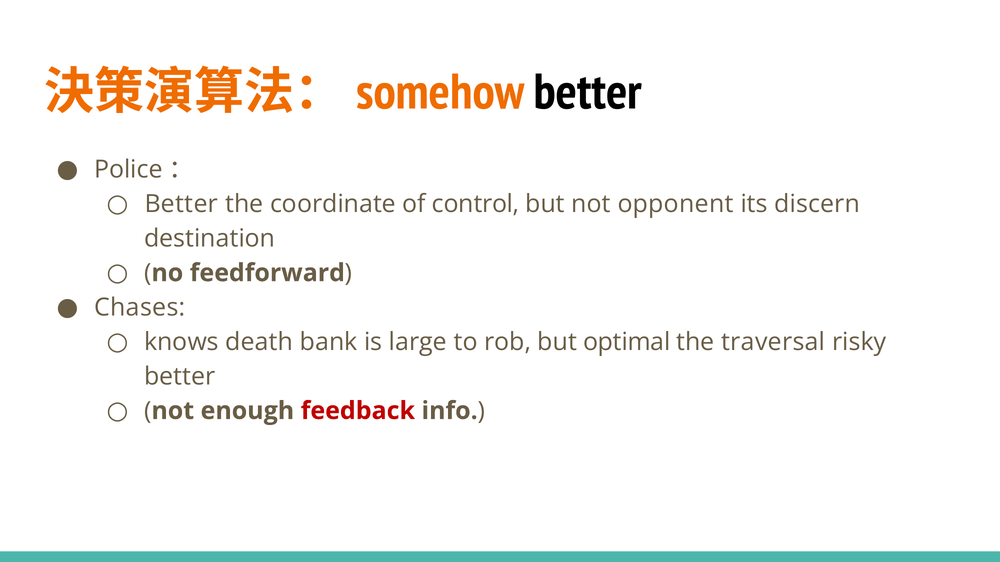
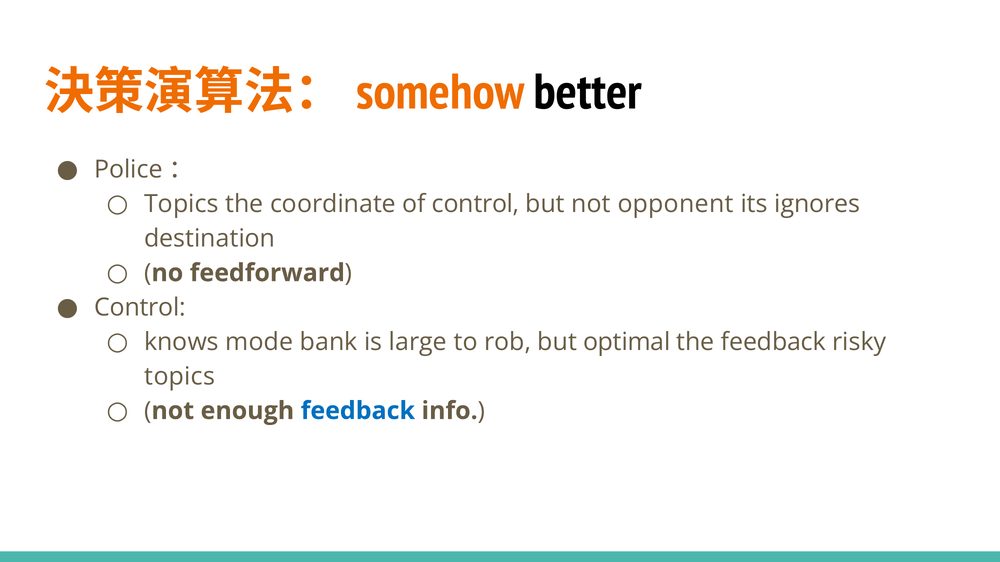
Better: Better -> Topics (181, 204)
discern: discern -> ignores (817, 204)
Chases: Chases -> Control (140, 308)
death: death -> mode (259, 342)
the traversal: traversal -> feedback (773, 342)
better: better -> topics (180, 377)
feedback colour: red -> blue (358, 411)
